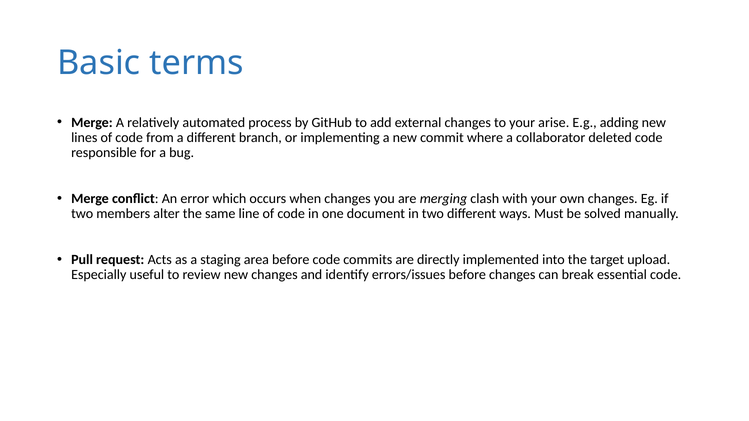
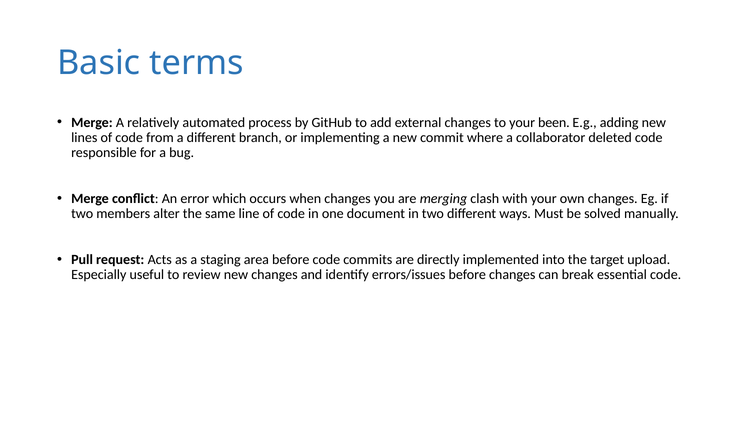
arise: arise -> been (554, 122)
